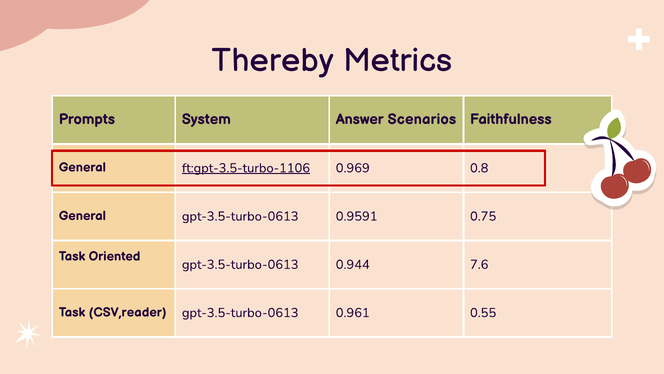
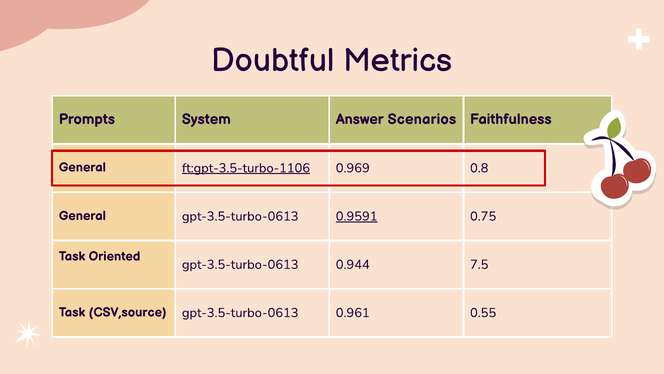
Thereby: Thereby -> Doubtful (273, 61)
0.9591 underline: none -> present (357, 216)
7.6: 7.6 -> 7.5 (479, 264)
CSV,reader: CSV,reader -> CSV,source (128, 312)
